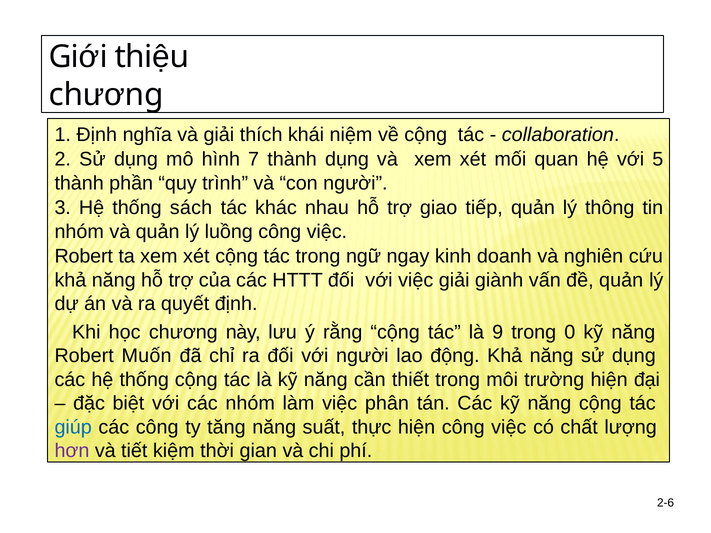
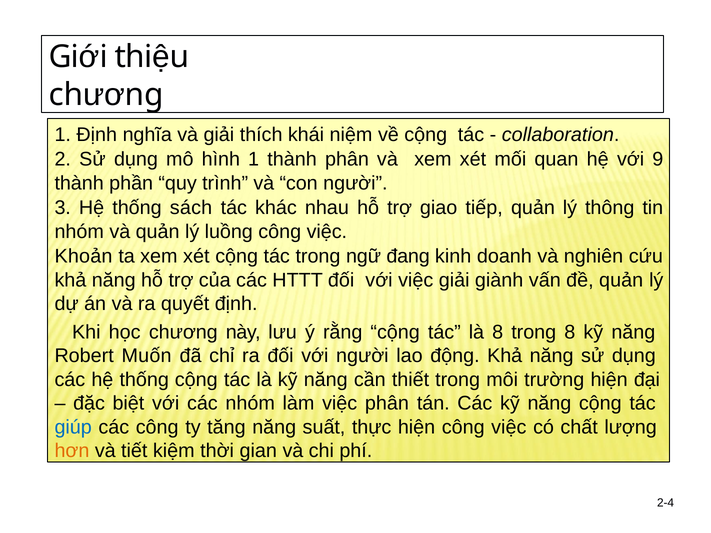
hình 7: 7 -> 1 (254, 160)
thành dụng: dụng -> phân (347, 160)
5: 5 -> 9 (658, 160)
Robert: Robert -> Khoản (84, 256)
ngay: ngay -> đang (408, 256)
là 9: 9 -> 8 (498, 332)
trong 0: 0 -> 8 (570, 332)
hơn colour: purple -> orange (72, 451)
2-6: 2-6 -> 2-4 (666, 503)
